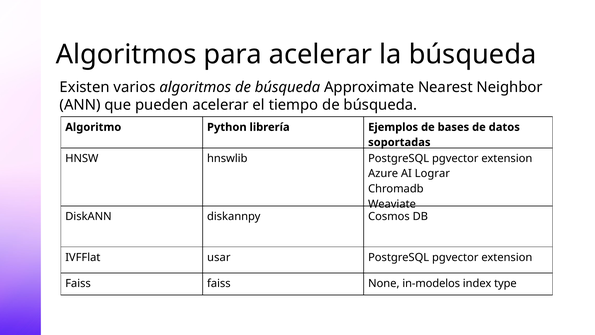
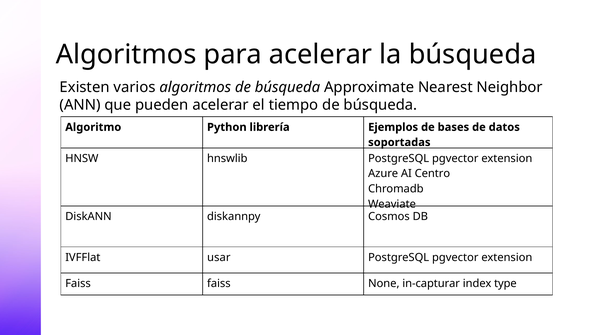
Lograr: Lograr -> Centro (432, 173)
in-modelos: in-modelos -> in-capturar (431, 283)
